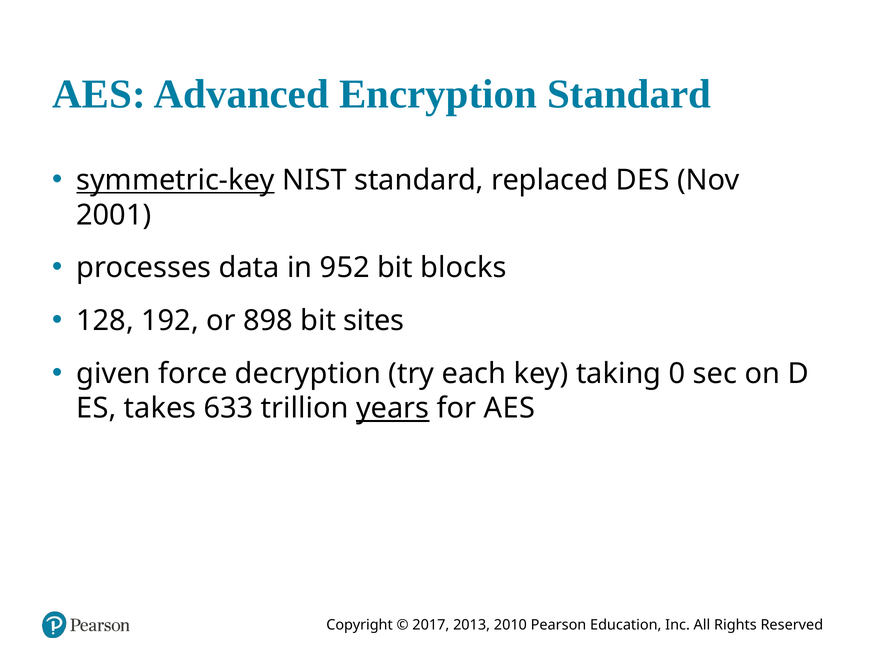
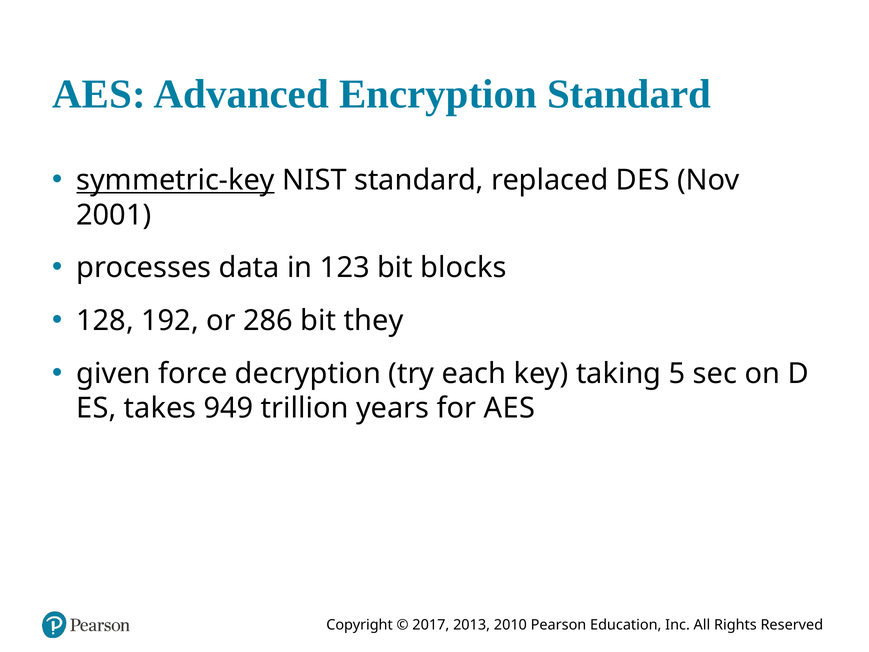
952: 952 -> 123 (345, 268)
898: 898 -> 286 (268, 321)
sites: sites -> they (374, 321)
0: 0 -> 5 (677, 374)
633: 633 -> 949 (229, 408)
years underline: present -> none (393, 408)
